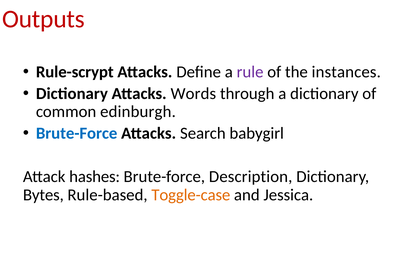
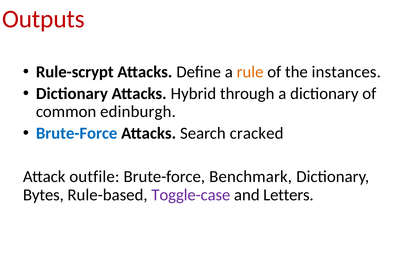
rule colour: purple -> orange (250, 72)
Words: Words -> Hybrid (193, 93)
babygirl: babygirl -> cracked (257, 133)
hashes: hashes -> outfile (94, 176)
Description: Description -> Benchmark (251, 176)
Toggle-case colour: orange -> purple (191, 195)
Jessica: Jessica -> Letters (288, 195)
